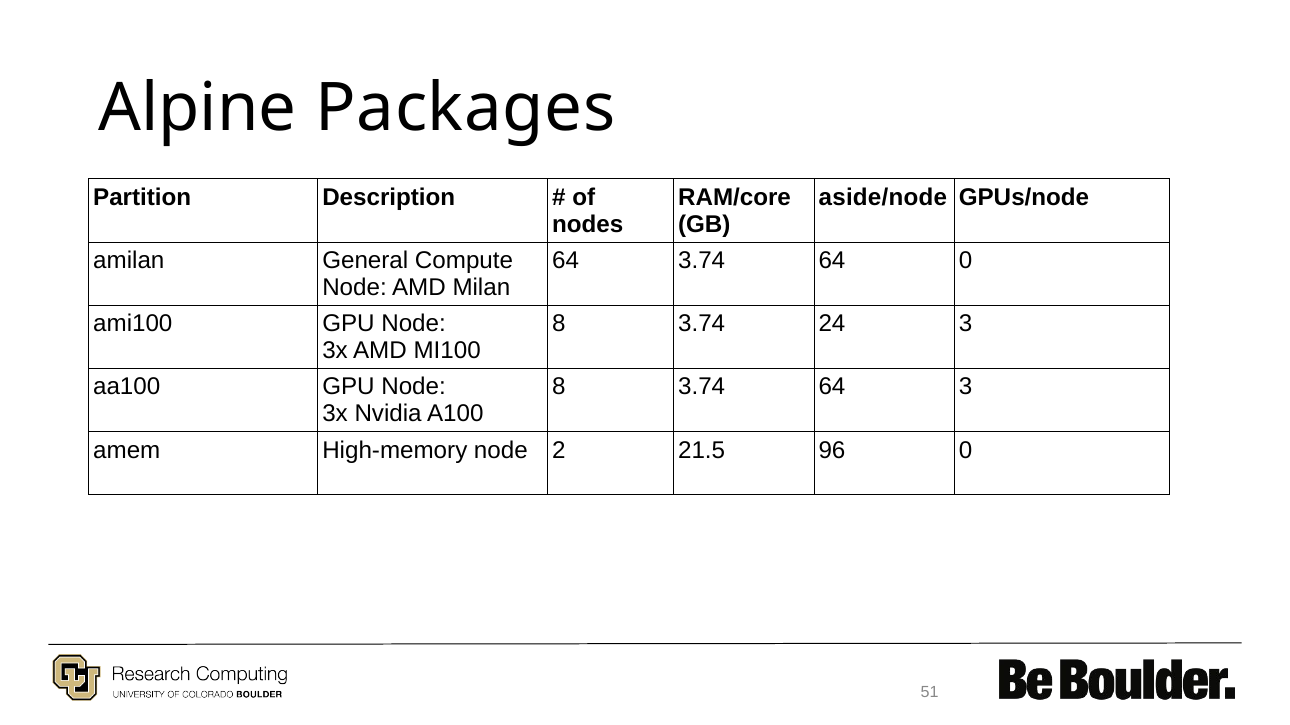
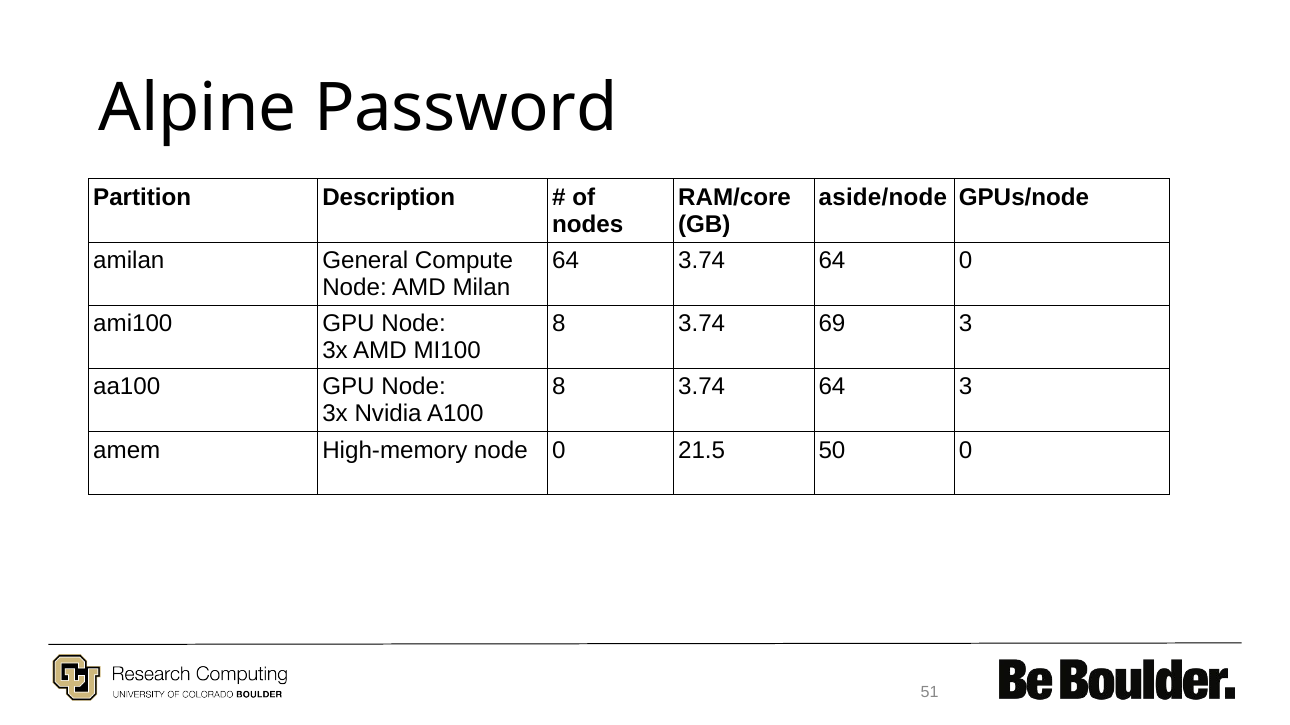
Packages: Packages -> Password (466, 108)
24: 24 -> 69 (832, 324)
node 2: 2 -> 0 (559, 450)
96: 96 -> 50 (832, 450)
